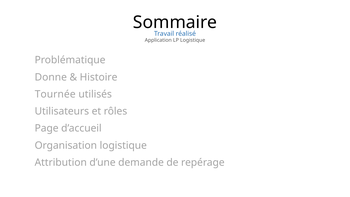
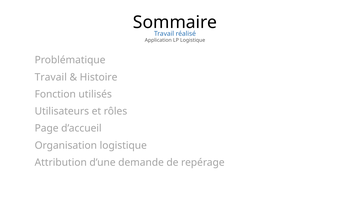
Donne: Donne -> Travail (51, 77)
Tournée: Tournée -> Fonction (55, 94)
